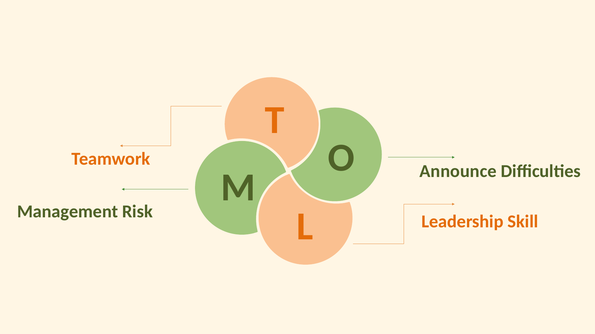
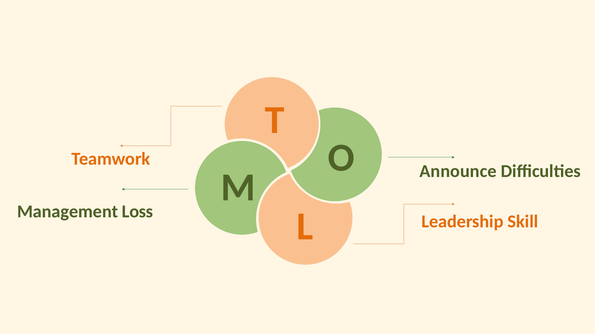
Risk: Risk -> Loss (138, 212)
